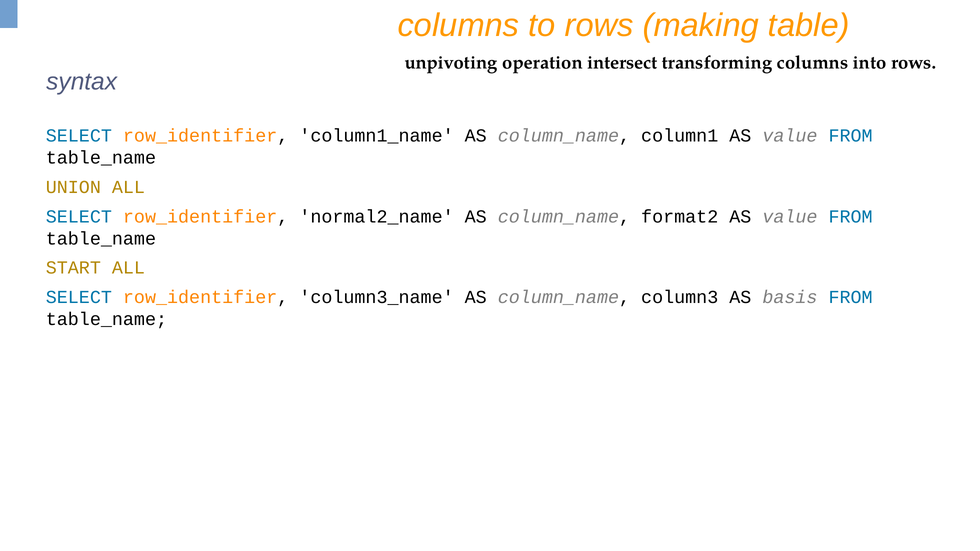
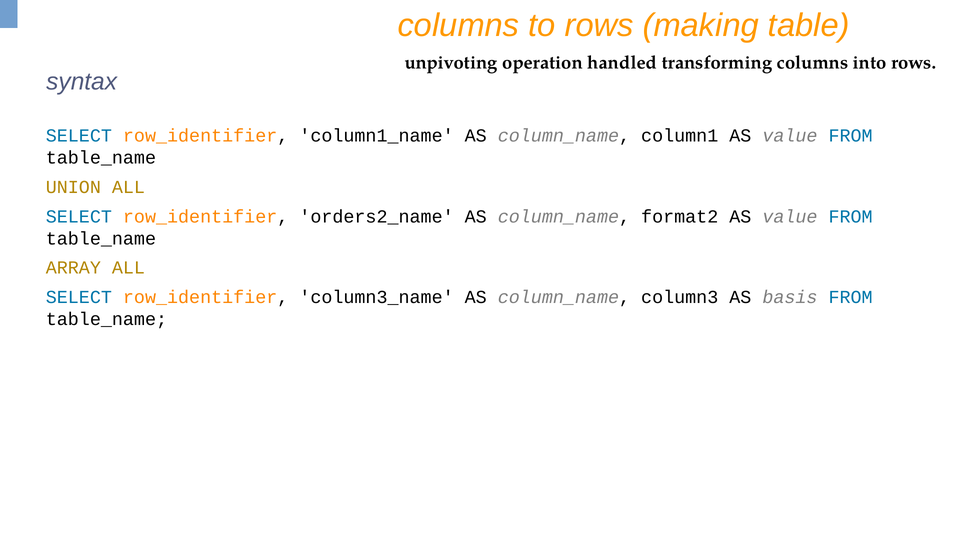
intersect: intersect -> handled (622, 63)
normal2_name: normal2_name -> orders2_name (377, 217)
START: START -> ARRAY (73, 268)
